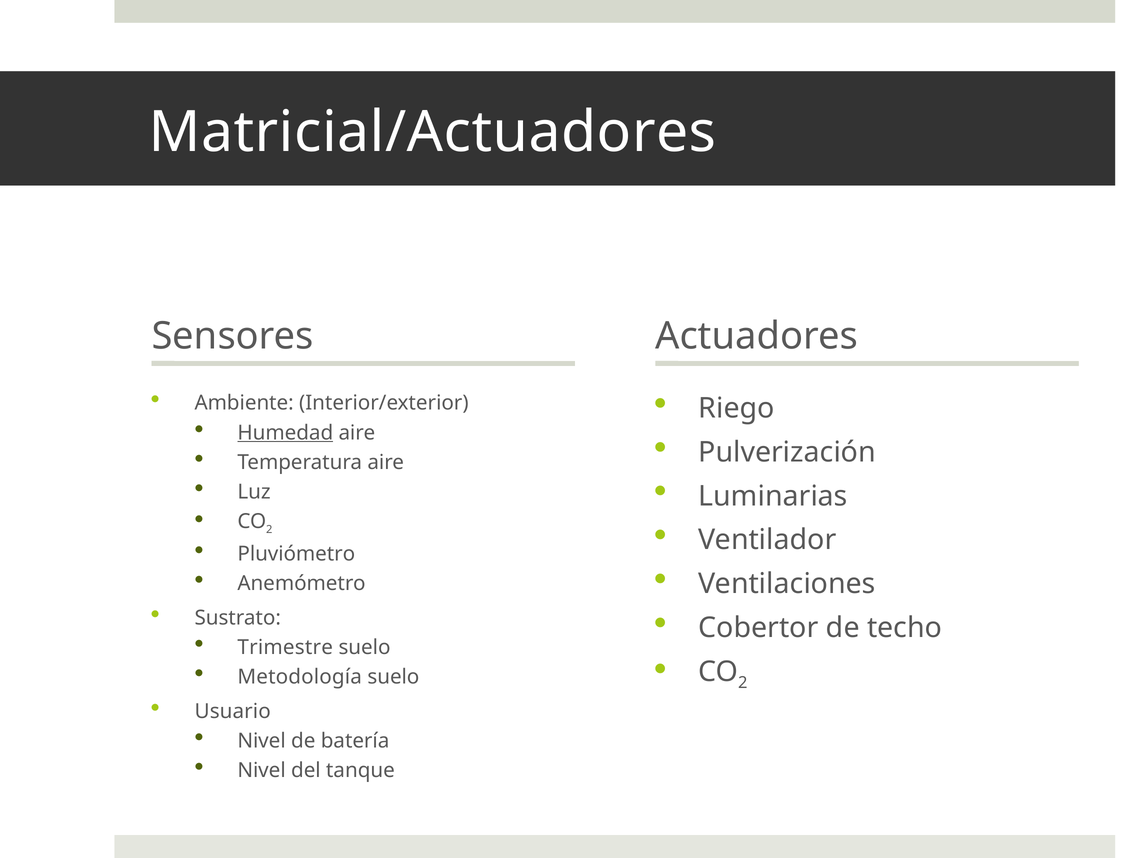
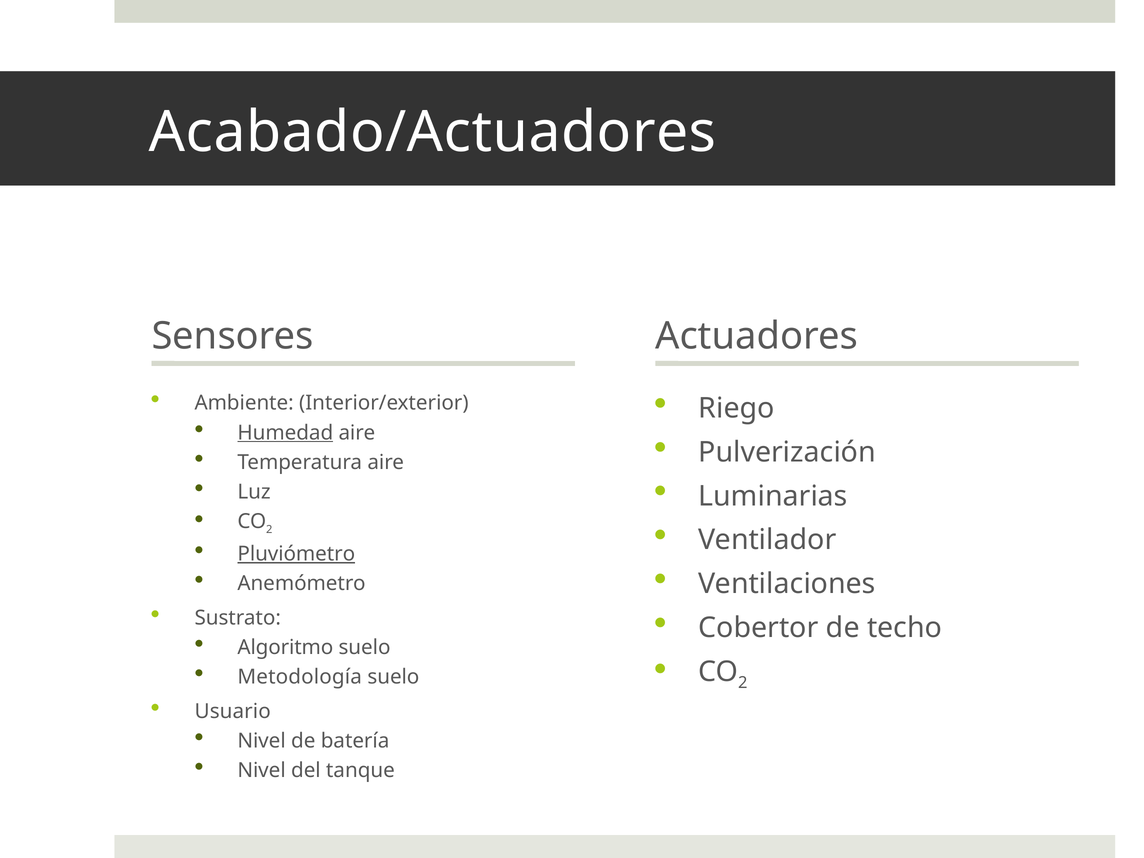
Matricial/Actuadores: Matricial/Actuadores -> Acabado/Actuadores (432, 132)
Pluviómetro underline: none -> present (296, 554)
Trimestre: Trimestre -> Algoritmo (285, 647)
